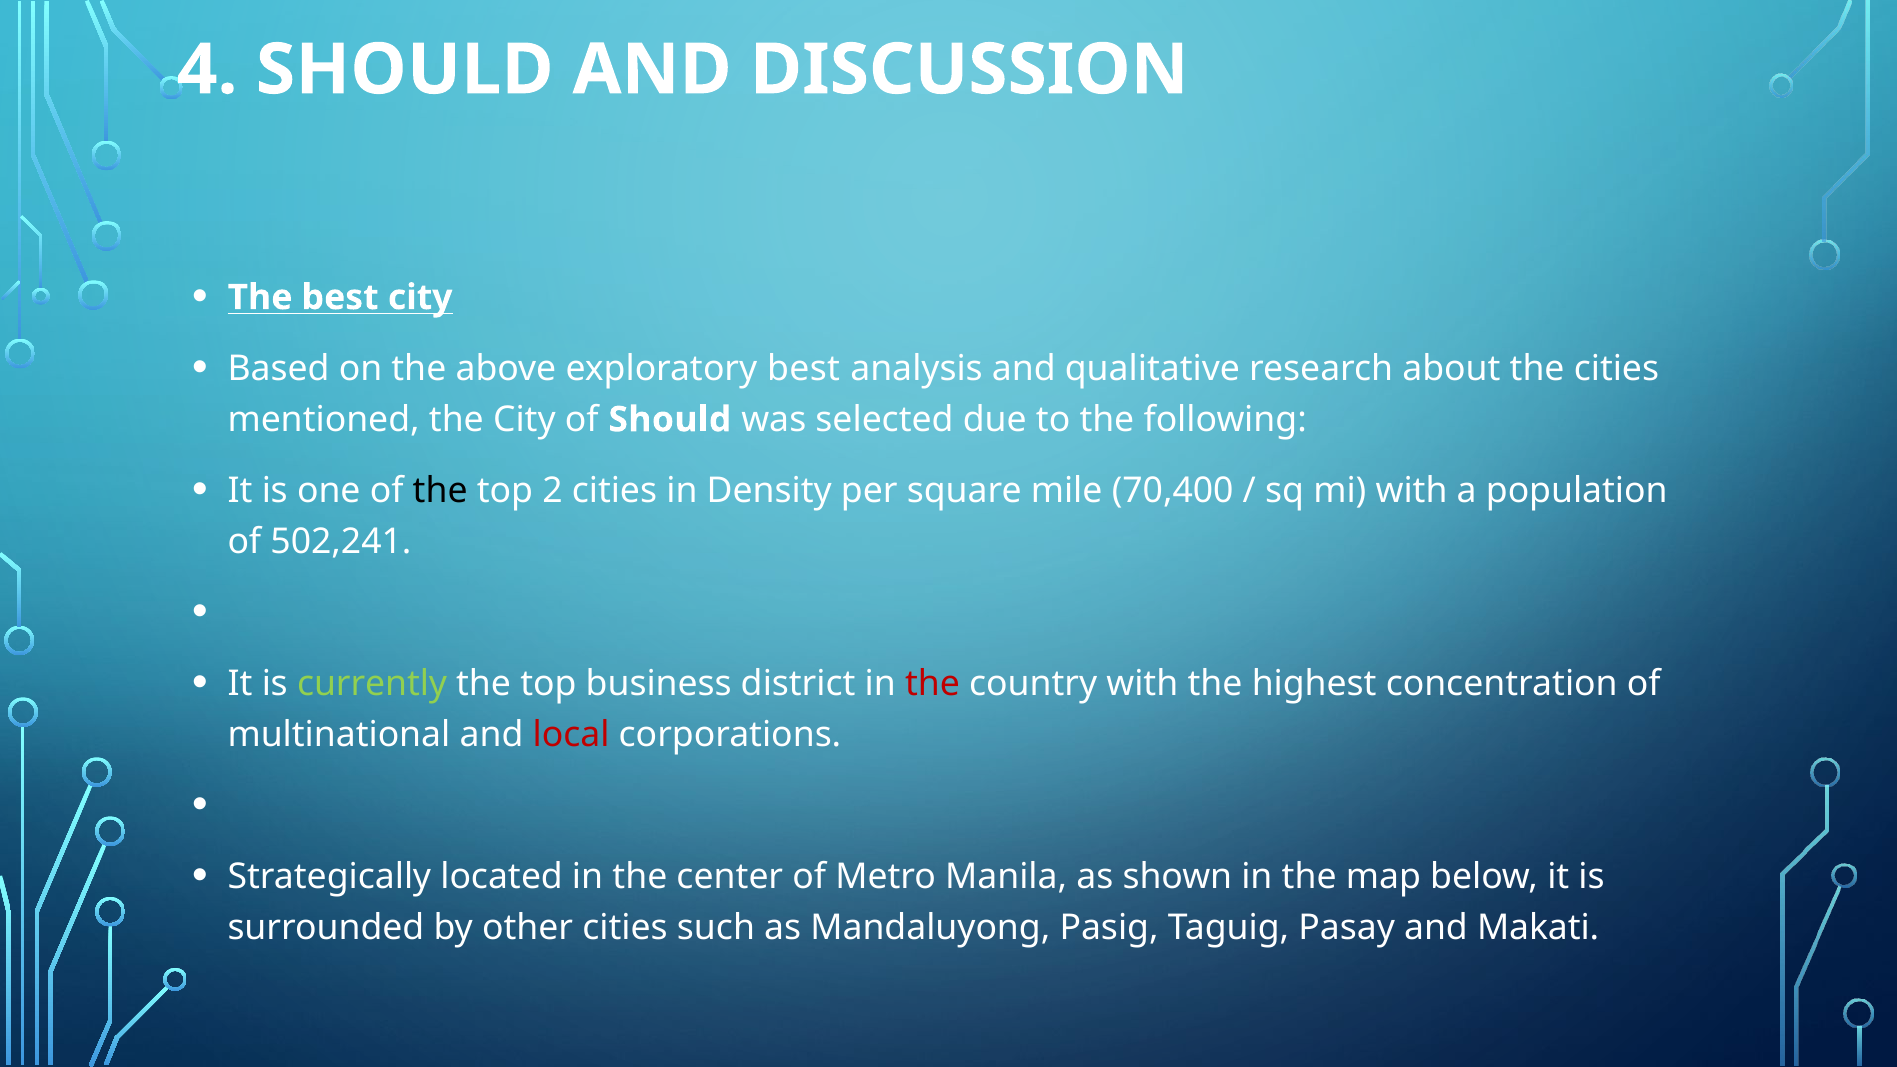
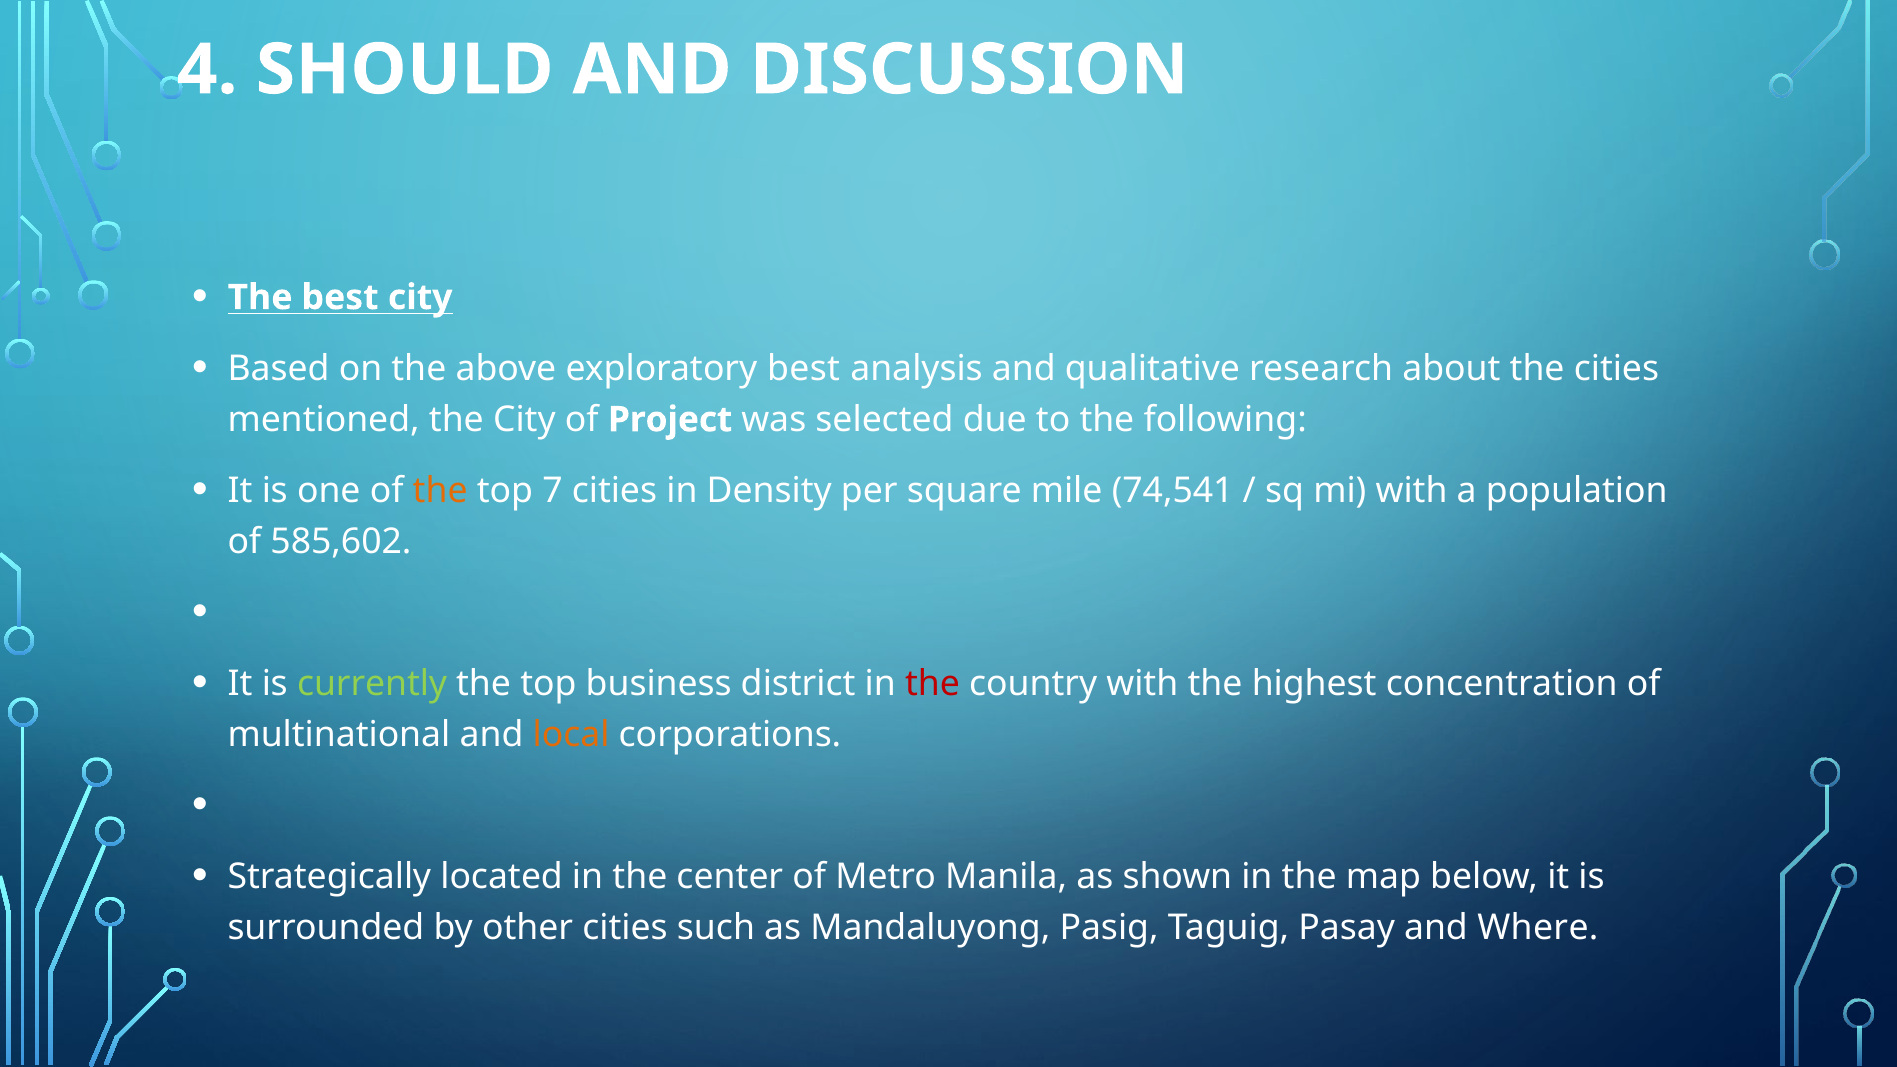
of Should: Should -> Project (670, 420)
the colour: black -> orange (440, 491)
2: 2 -> 7 (552, 491)
70,400: 70,400 -> 74,541 (1173, 491)
502,241: 502,241 -> 585,602 (341, 542)
local colour: red -> orange (571, 735)
Makati: Makati -> Where (1538, 928)
